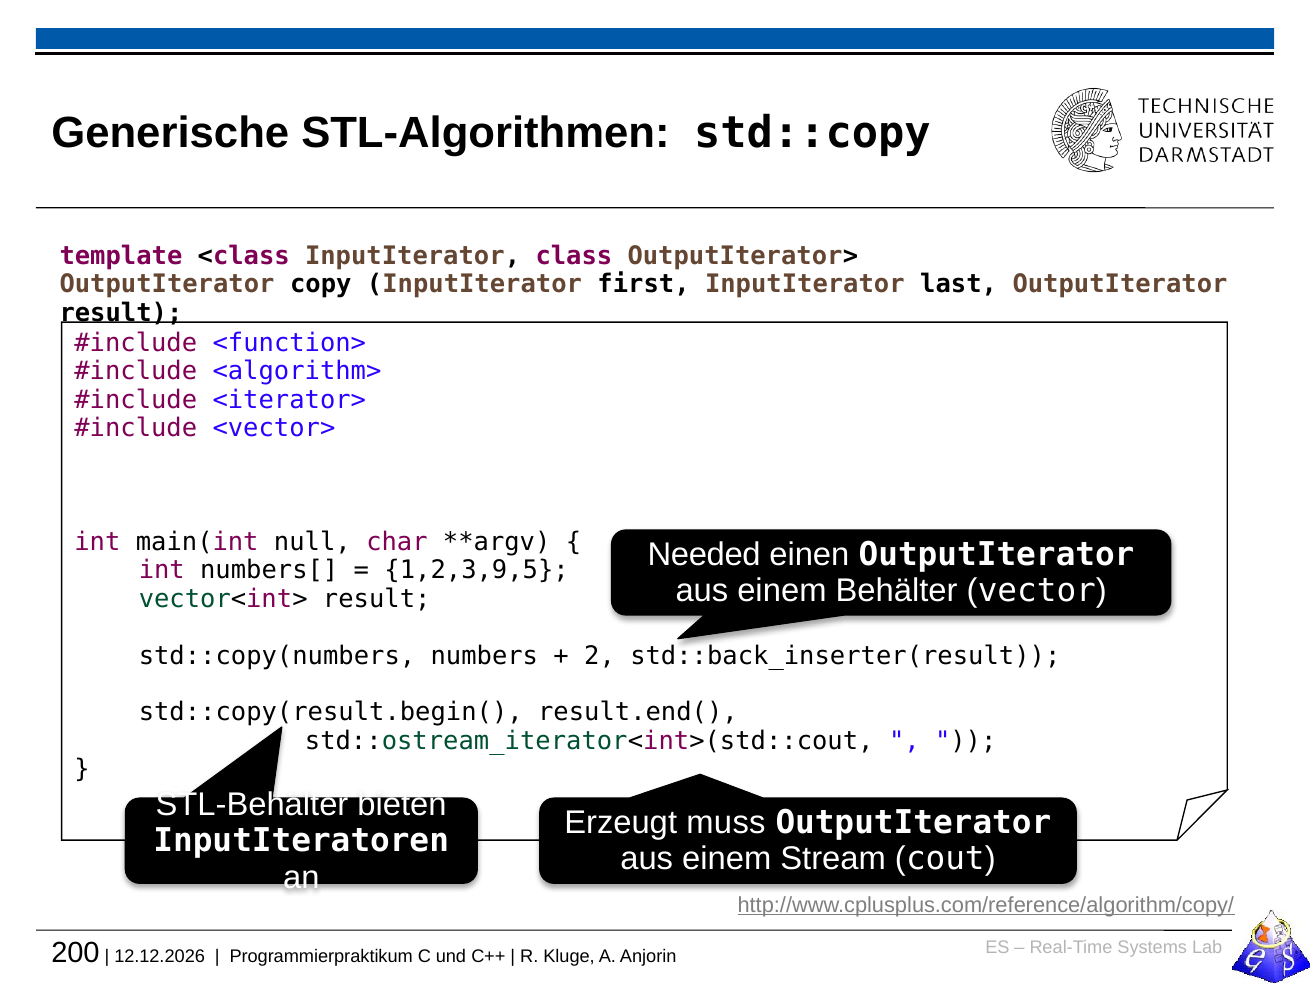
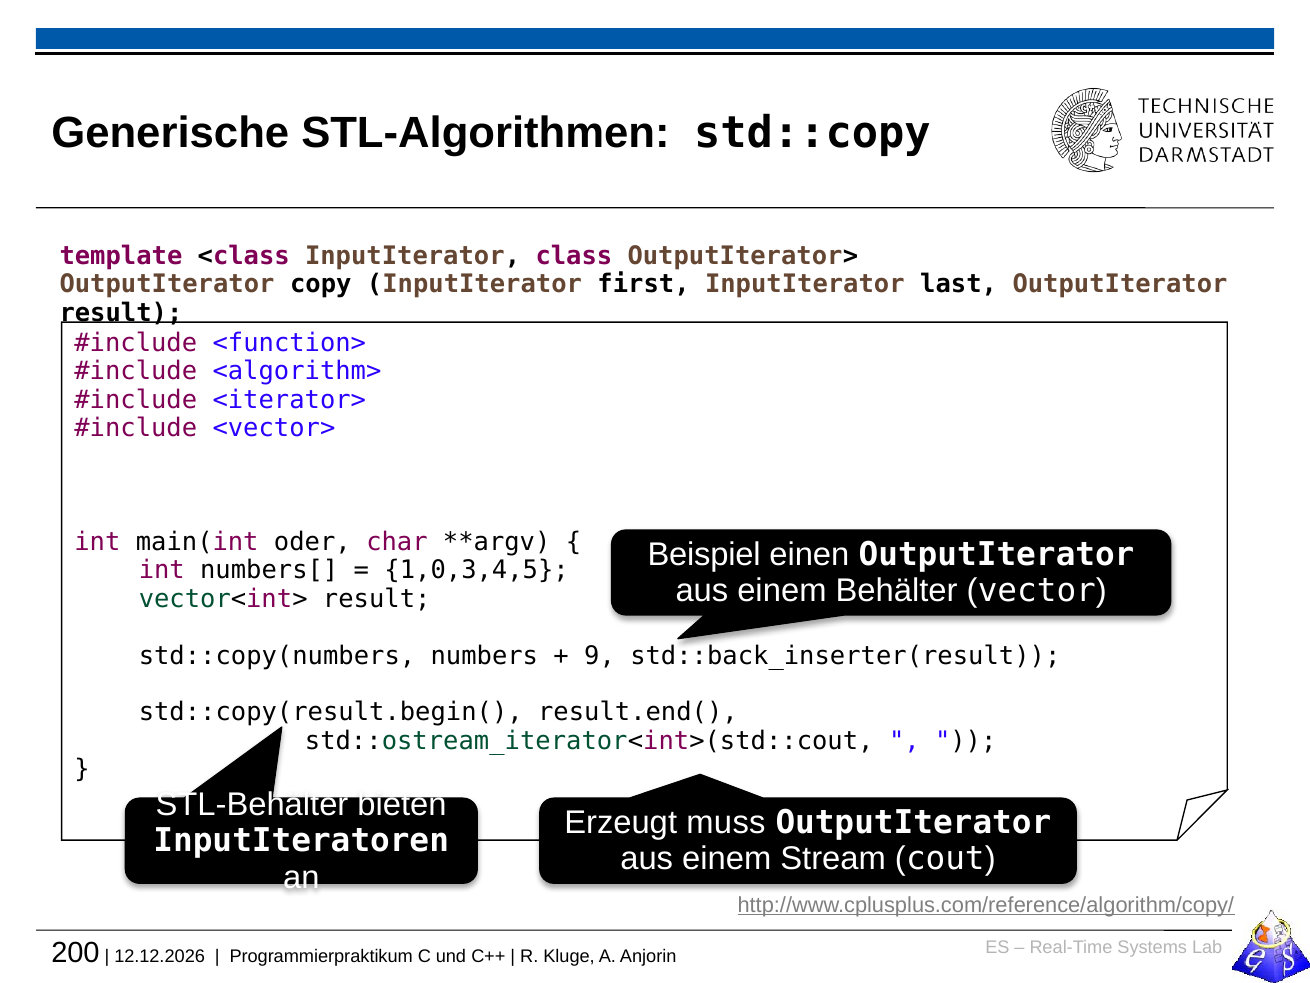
null: null -> oder (312, 542)
Needed: Needed -> Beispiel (704, 554)
1,2,3,9,5: 1,2,3,9,5 -> 1,0,3,4,5 (477, 570)
2: 2 -> 9 (600, 655)
